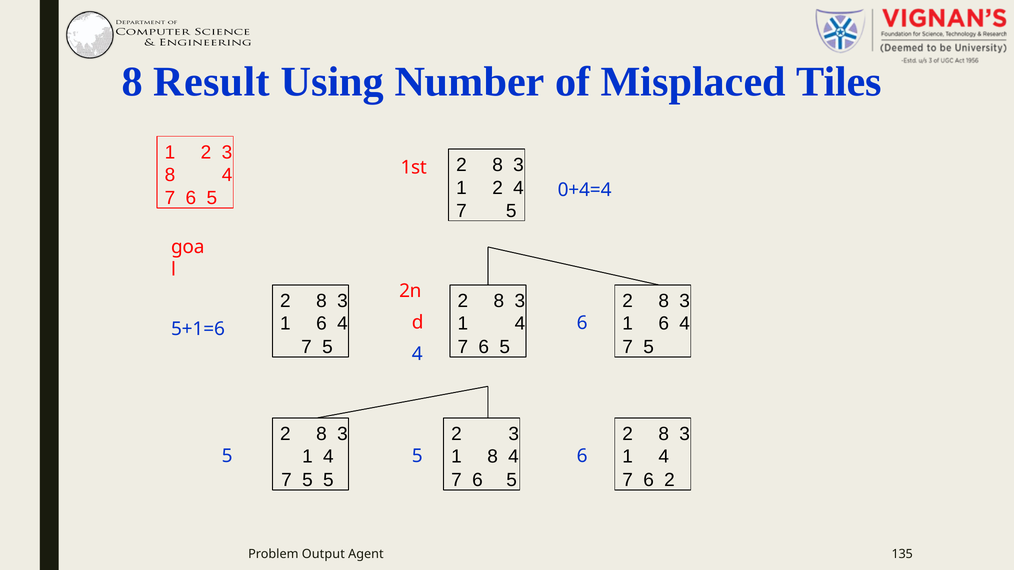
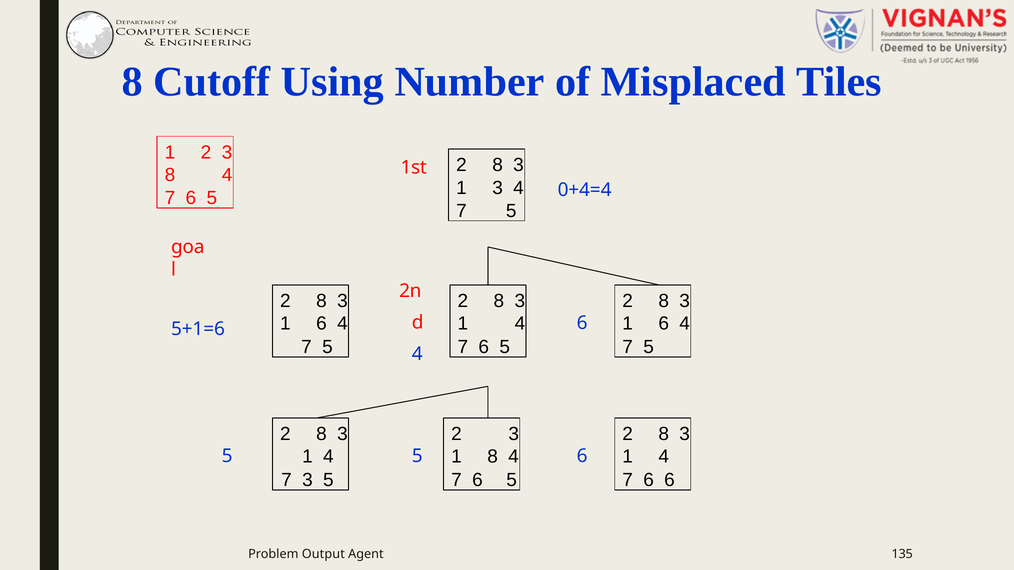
Result: Result -> Cutoff (212, 82)
2: 2 -> 3 (498, 188)
5: 5 -> 3 (307, 480)
6 2: 2 -> 6 (670, 480)
